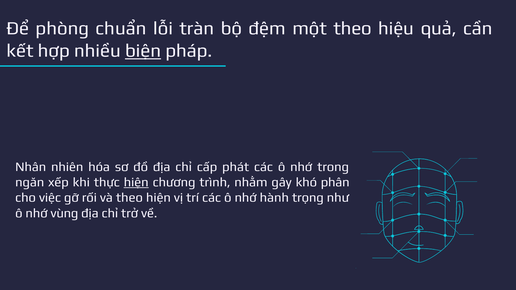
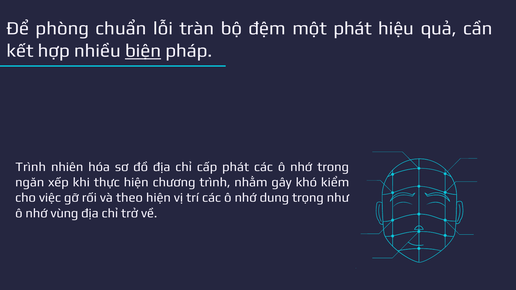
một theo: theo -> phát (353, 28)
Nhân: Nhân -> Trình (31, 167)
hiện underline: present -> none (136, 182)
phân: phân -> kiểm (335, 182)
hành: hành -> dung (274, 198)
